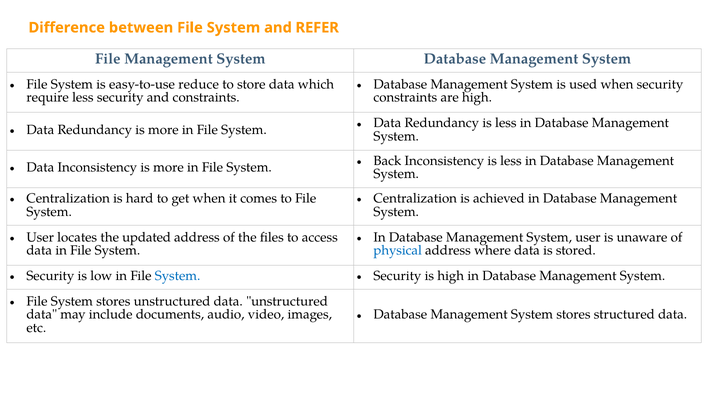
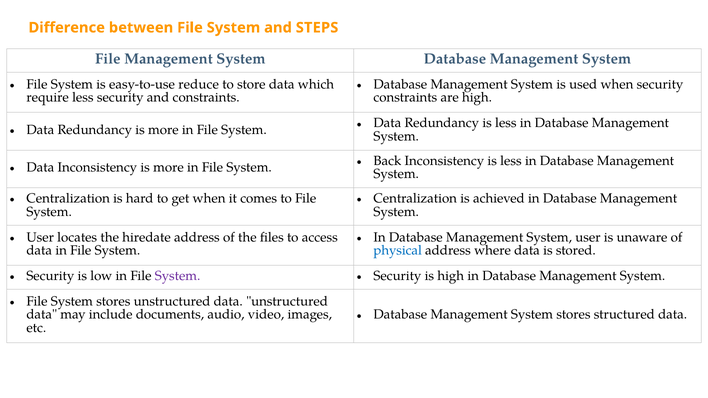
REFER: REFER -> STEPS (317, 28)
updated: updated -> hiredate (147, 237)
System colour: blue -> purple (178, 276)
